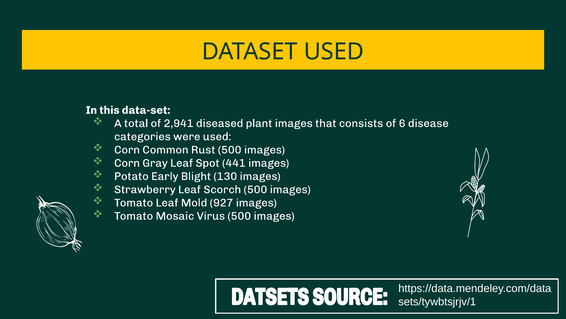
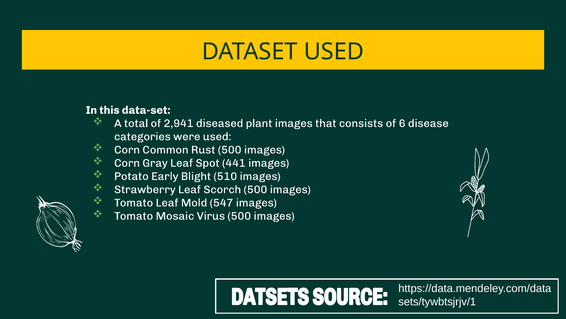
130: 130 -> 510 (225, 176)
927: 927 -> 547 (222, 202)
